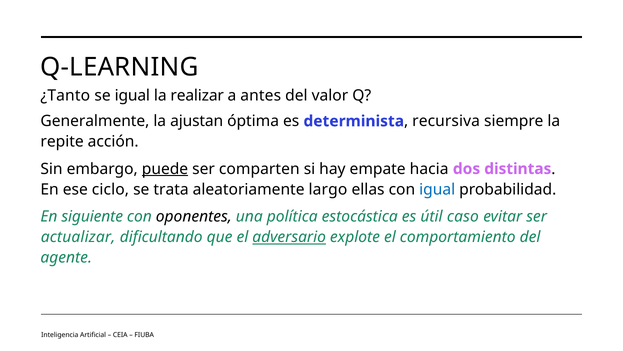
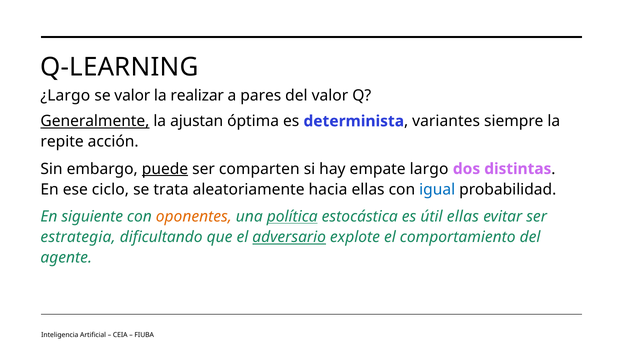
¿Tanto: ¿Tanto -> ¿Largo (65, 95)
se igual: igual -> valor (132, 95)
antes: antes -> pares (261, 95)
Generalmente underline: none -> present (95, 121)
recursiva: recursiva -> variantes (446, 121)
hacia: hacia -> largo (429, 169)
largo: largo -> hacia (328, 189)
oponentes colour: black -> orange (194, 216)
política underline: none -> present (292, 216)
útil caso: caso -> ellas (463, 216)
actualizar: actualizar -> estrategia (78, 237)
